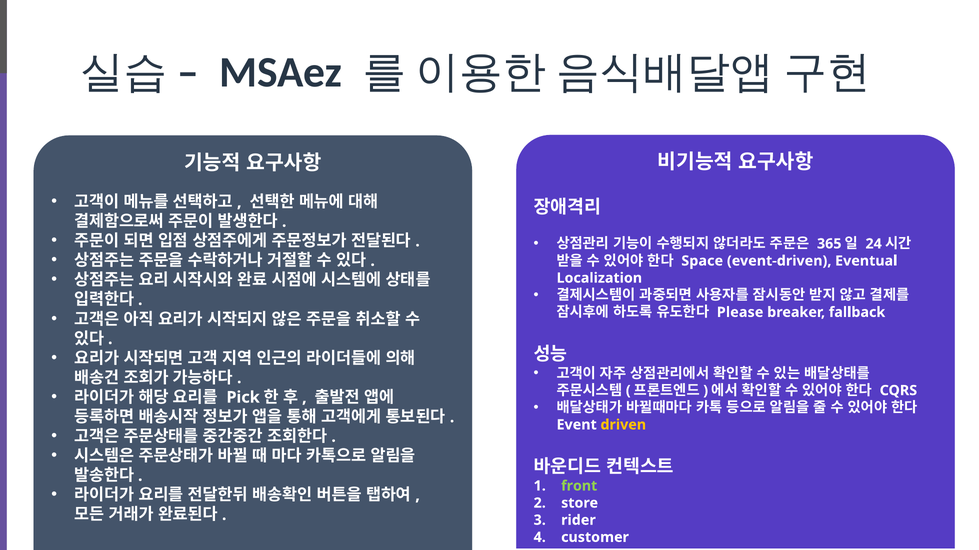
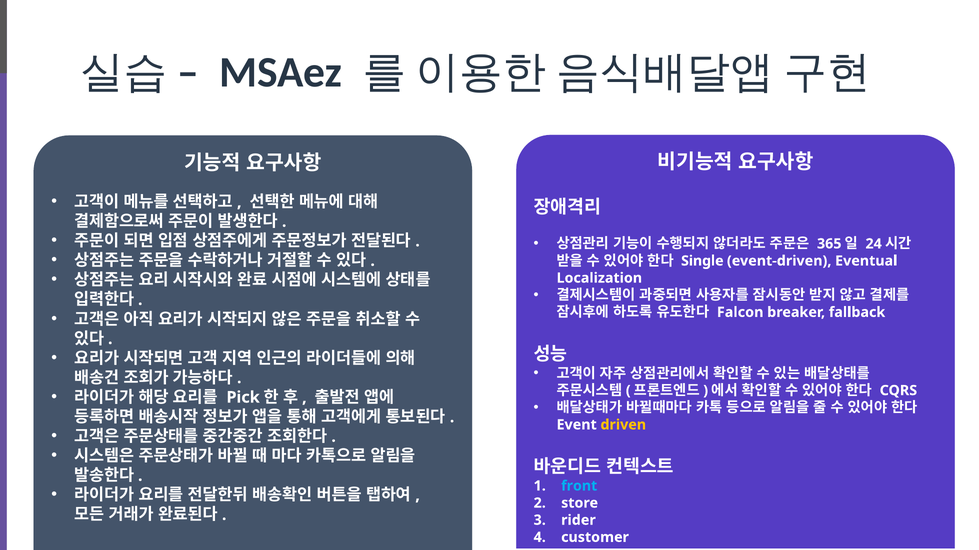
Space: Space -> Single (702, 261)
Please: Please -> Falcon (740, 313)
front colour: light green -> light blue (579, 486)
